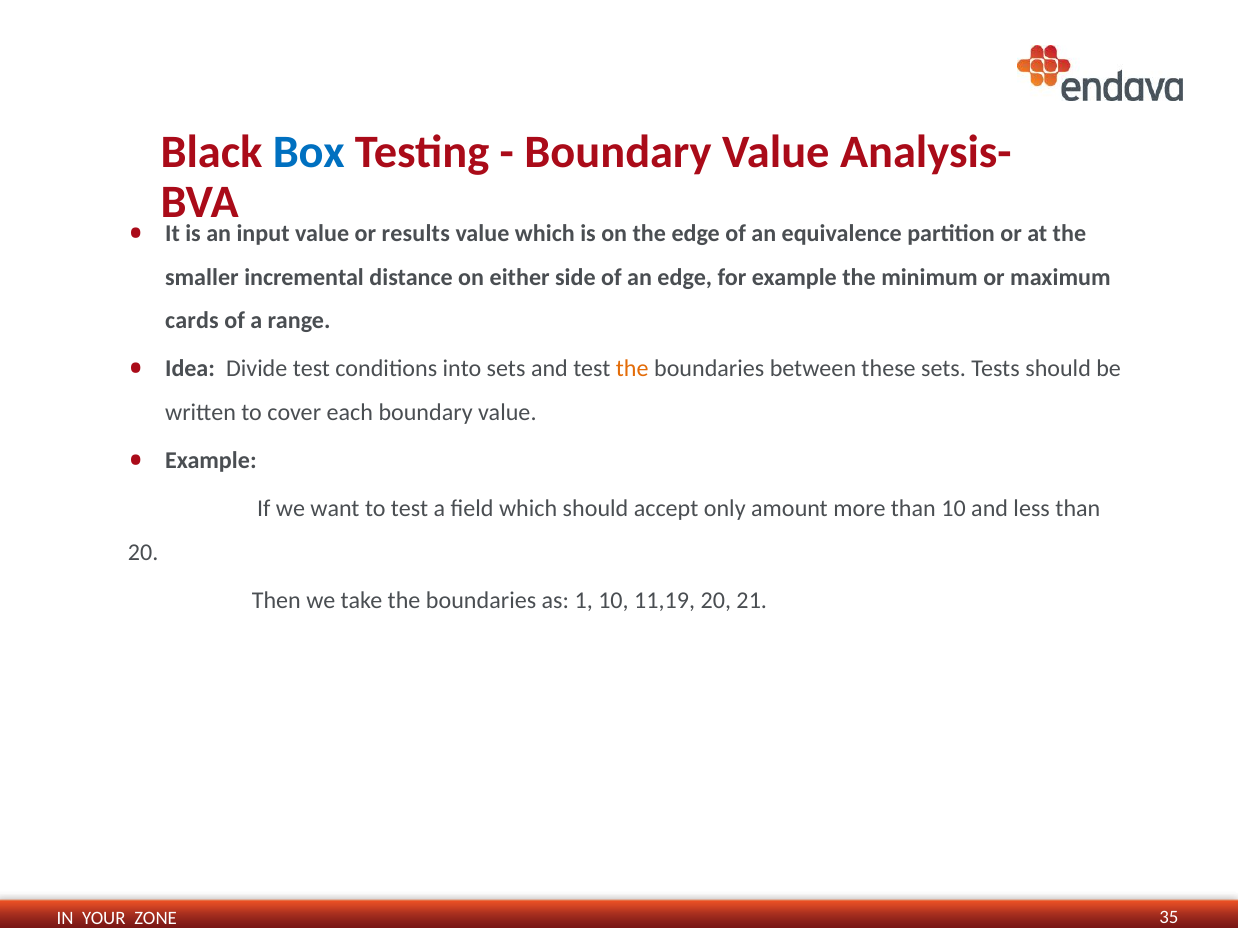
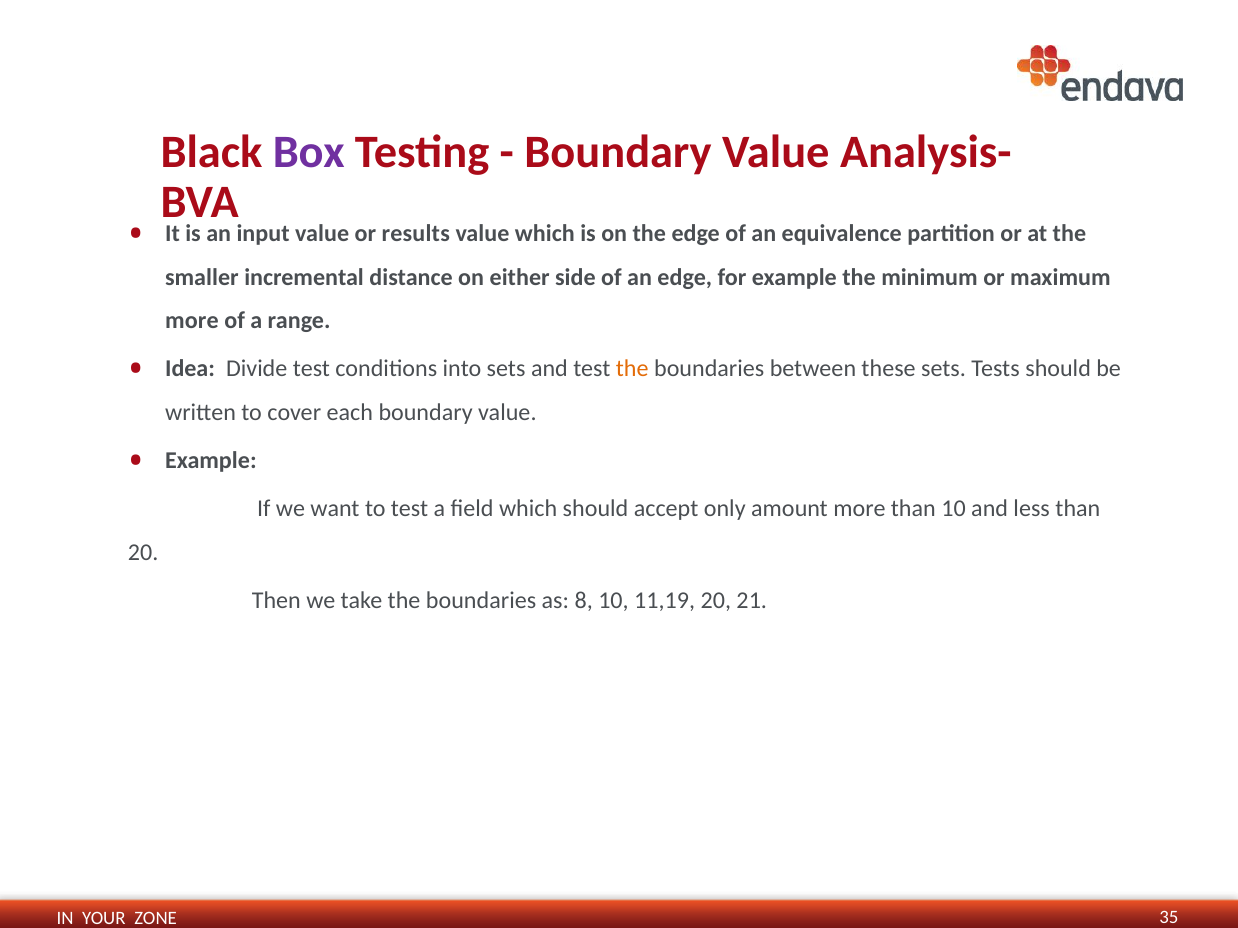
Box colour: blue -> purple (309, 152)
cards: cards -> more (192, 321)
1: 1 -> 8 (584, 601)
